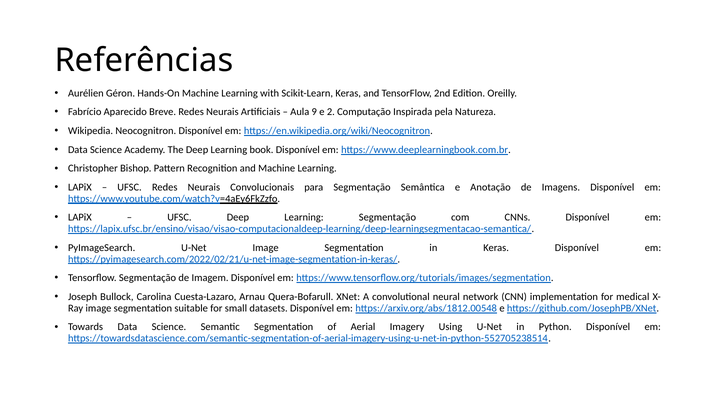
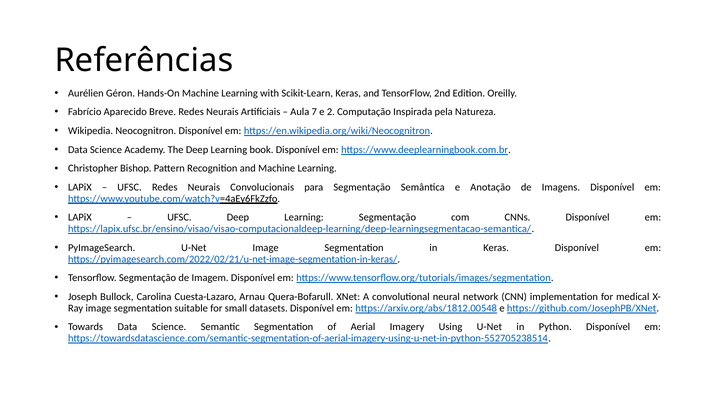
9: 9 -> 7 (314, 112)
